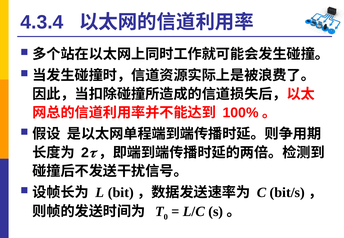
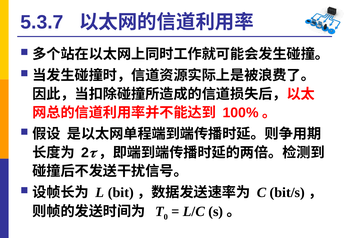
4.3.4: 4.3.4 -> 5.3.7 (42, 22)
